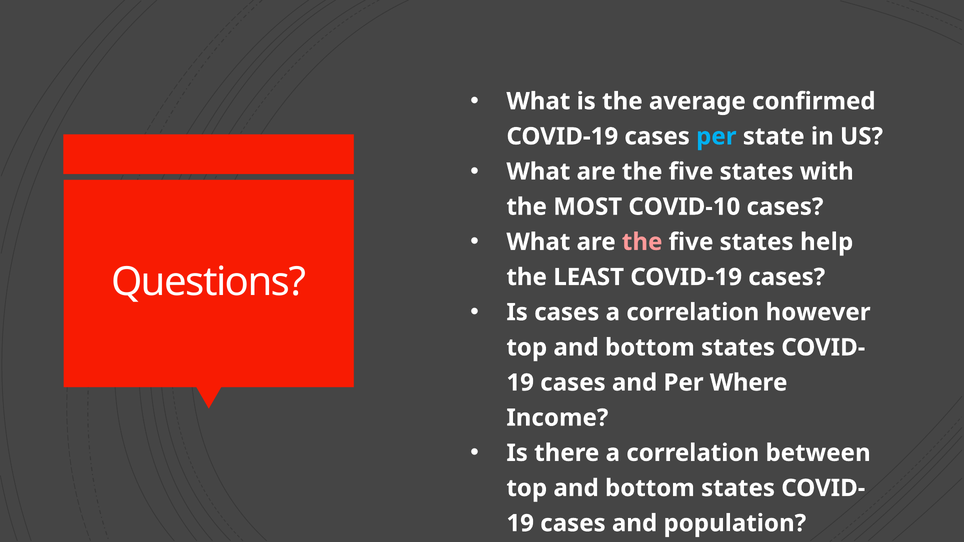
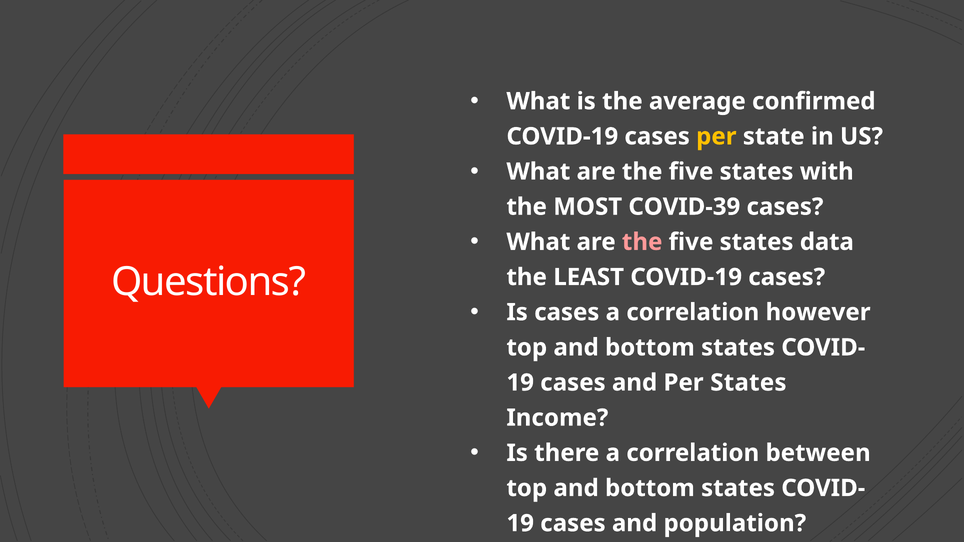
per colour: light blue -> yellow (716, 137)
COVID-10: COVID-10 -> COVID-39 (684, 207)
help: help -> data (827, 242)
Per Where: Where -> States (748, 383)
